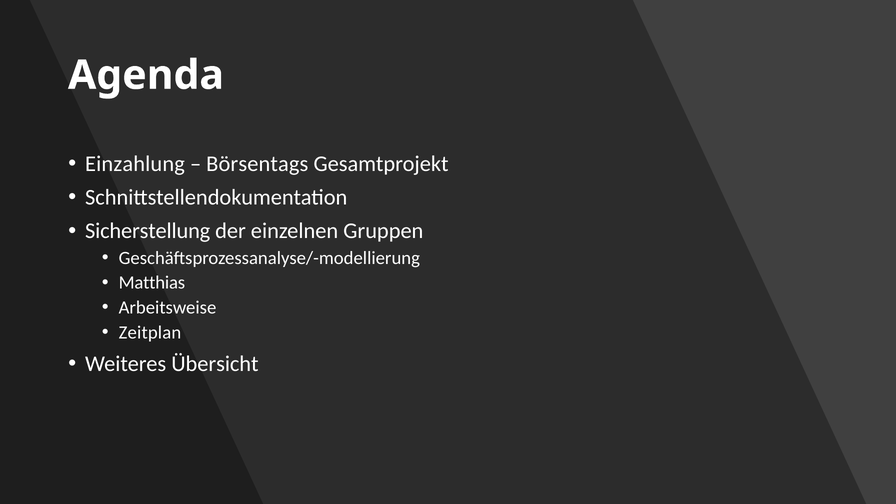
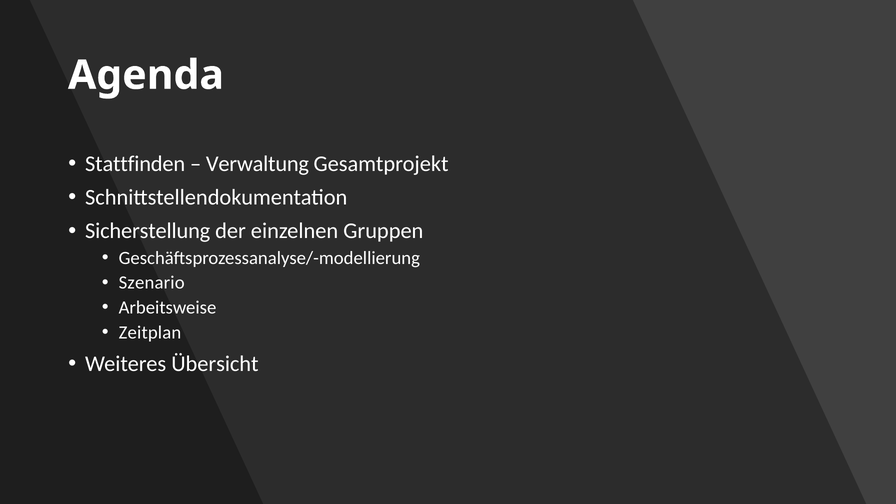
Einzahlung: Einzahlung -> Stattfinden (135, 164)
Börsentags: Börsentags -> Verwaltung (257, 164)
Matthias: Matthias -> Szenario (152, 283)
